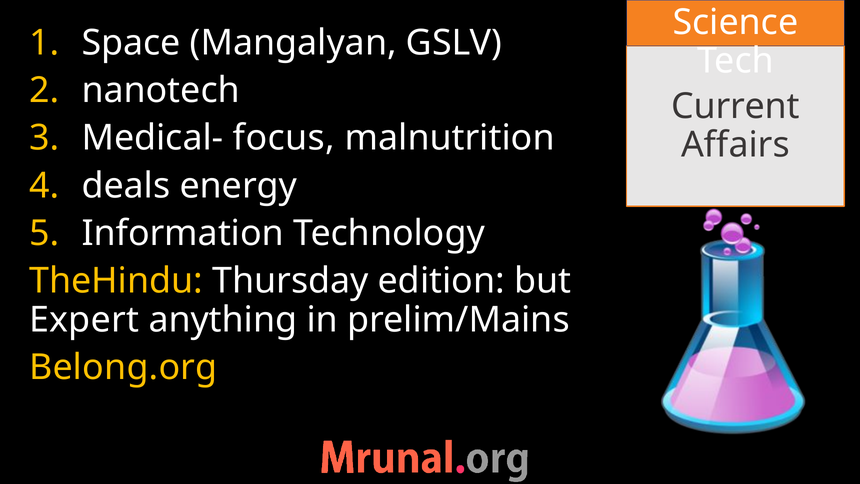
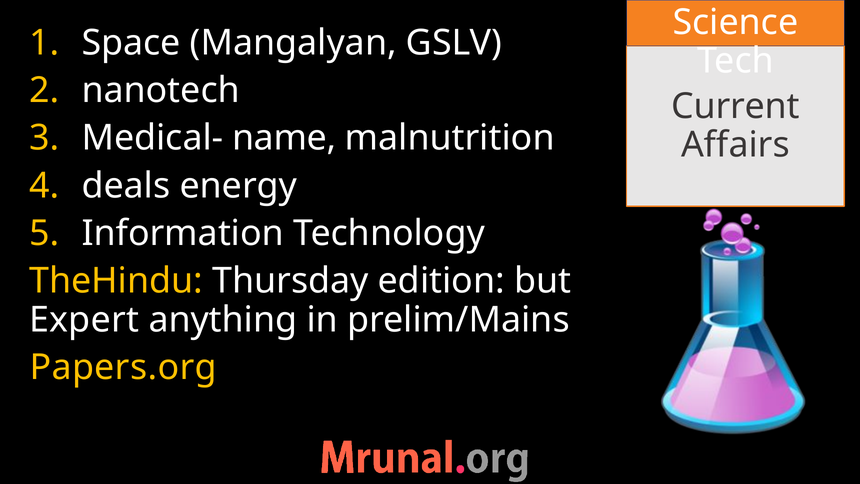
focus: focus -> name (284, 138)
Belong.org: Belong.org -> Papers.org (123, 367)
